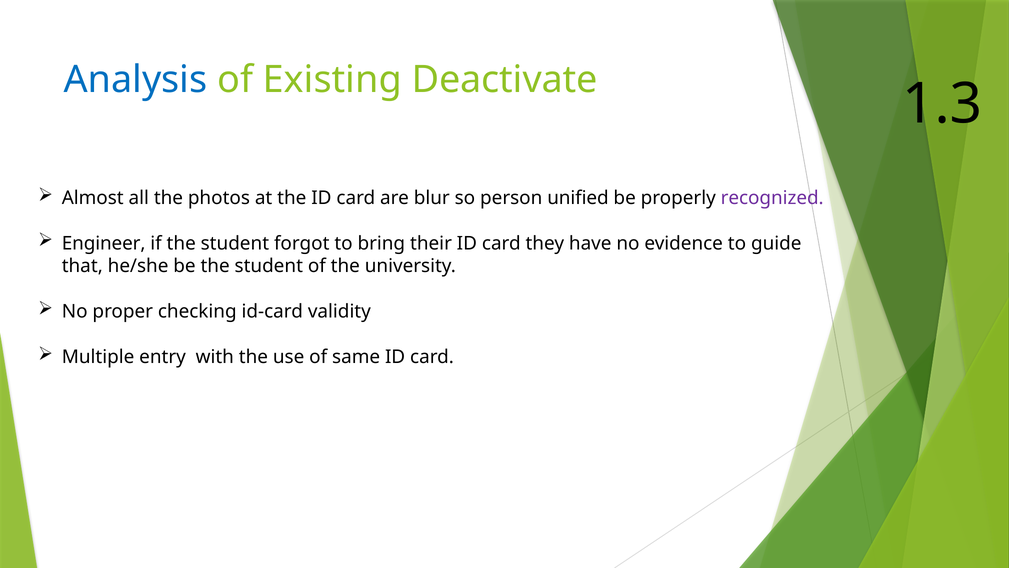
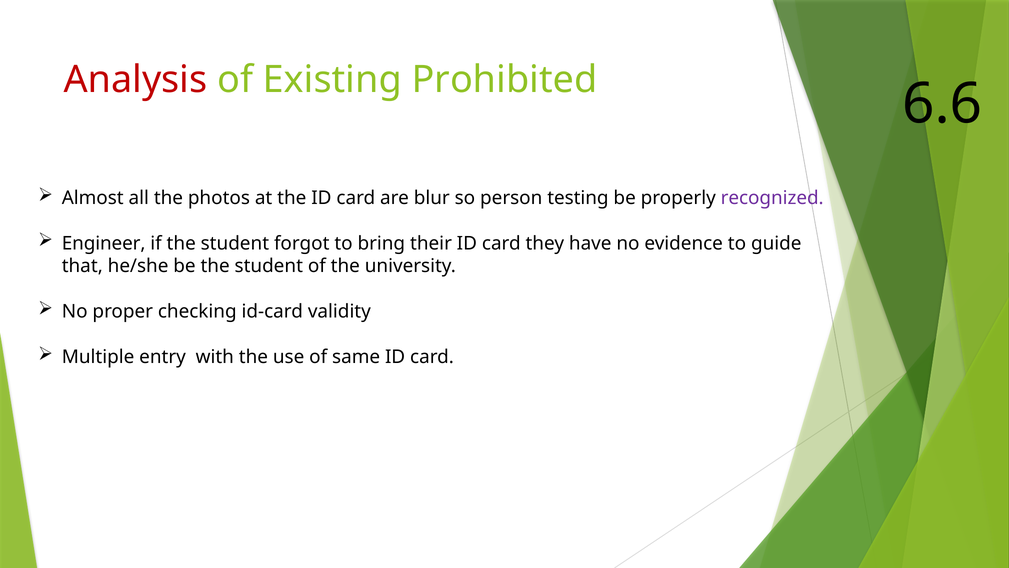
Analysis colour: blue -> red (135, 80)
Deactivate: Deactivate -> Prohibited (504, 80)
1.3: 1.3 -> 6.6 (942, 104)
unified: unified -> testing (578, 198)
